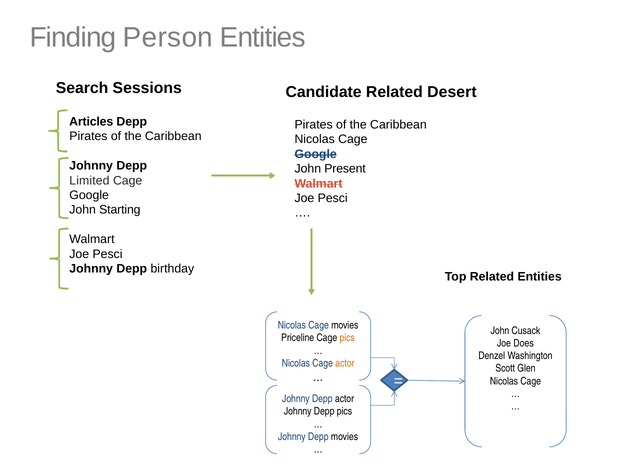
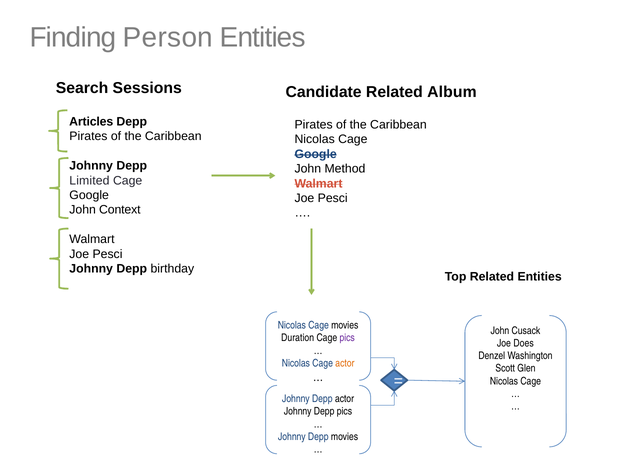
Desert: Desert -> Album (452, 92)
Present: Present -> Method (345, 169)
Starting: Starting -> Context (120, 210)
Priceline: Priceline -> Duration (298, 338)
pics colour: orange -> purple (347, 338)
